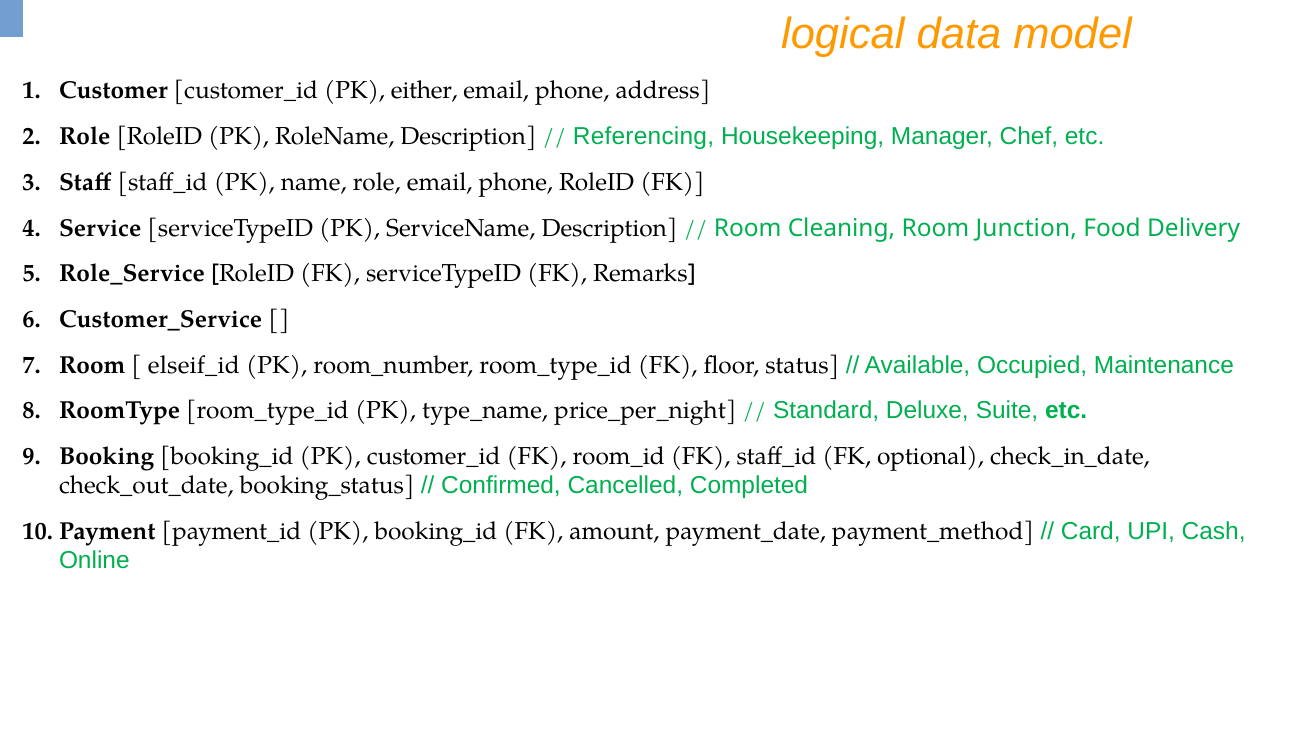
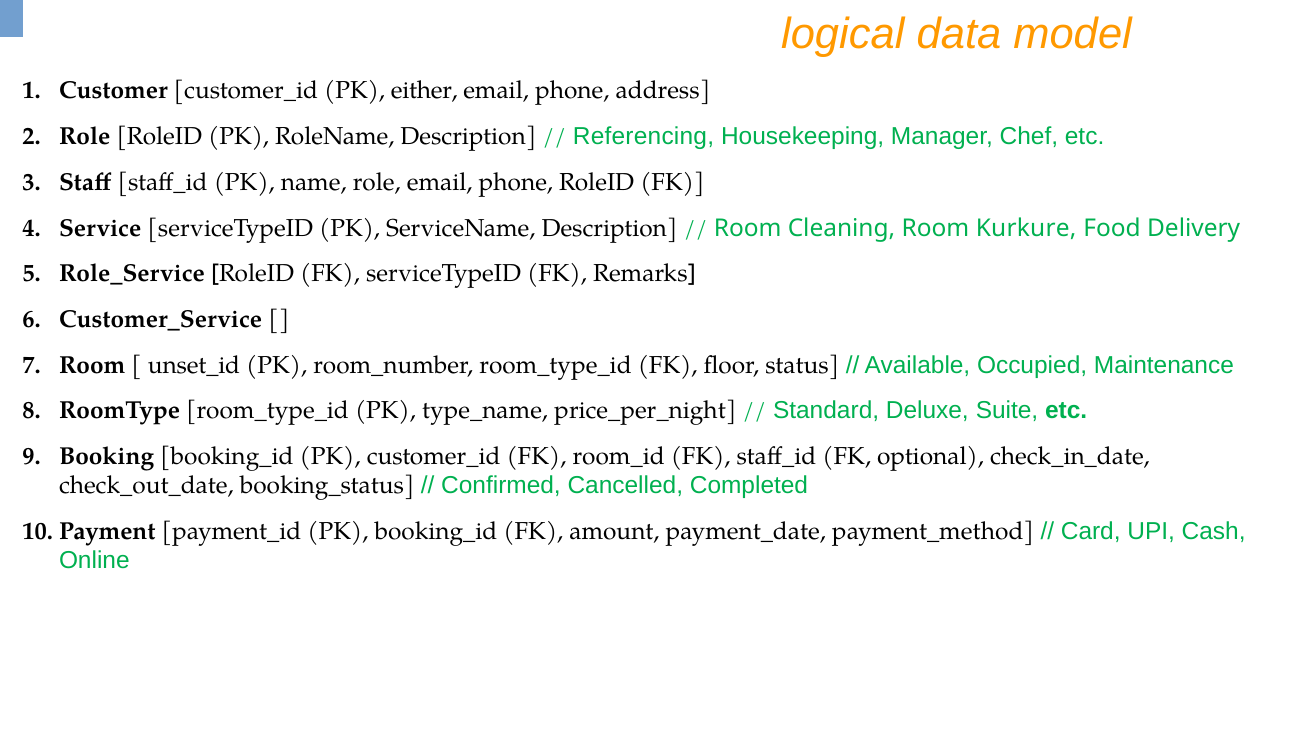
Junction: Junction -> Kurkure (1026, 228)
elseif_id: elseif_id -> unset_id (194, 365)
